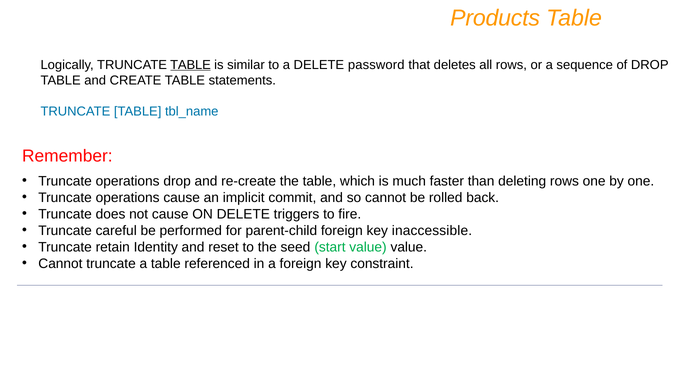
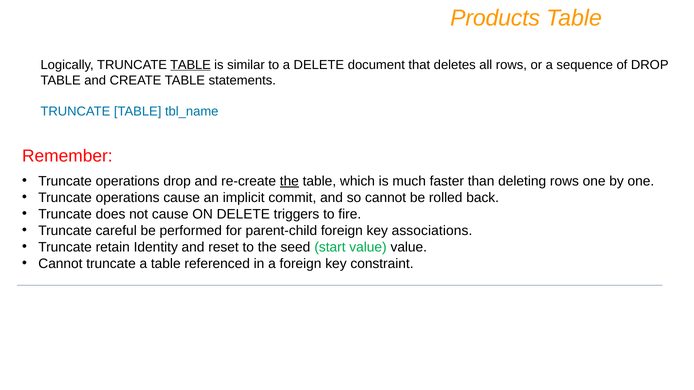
password: password -> document (376, 65)
the underline: none -> present (289, 181)
inaccessible: inaccessible -> associations (432, 231)
